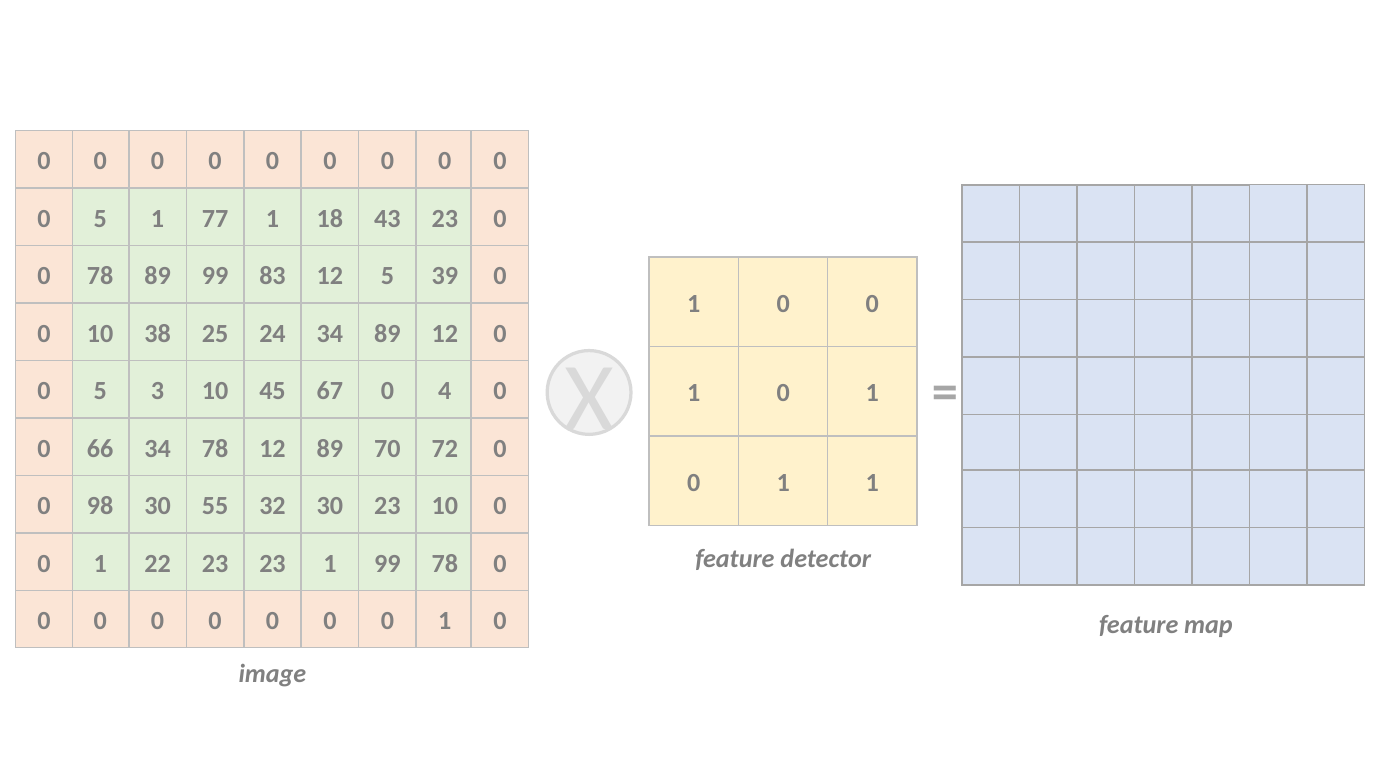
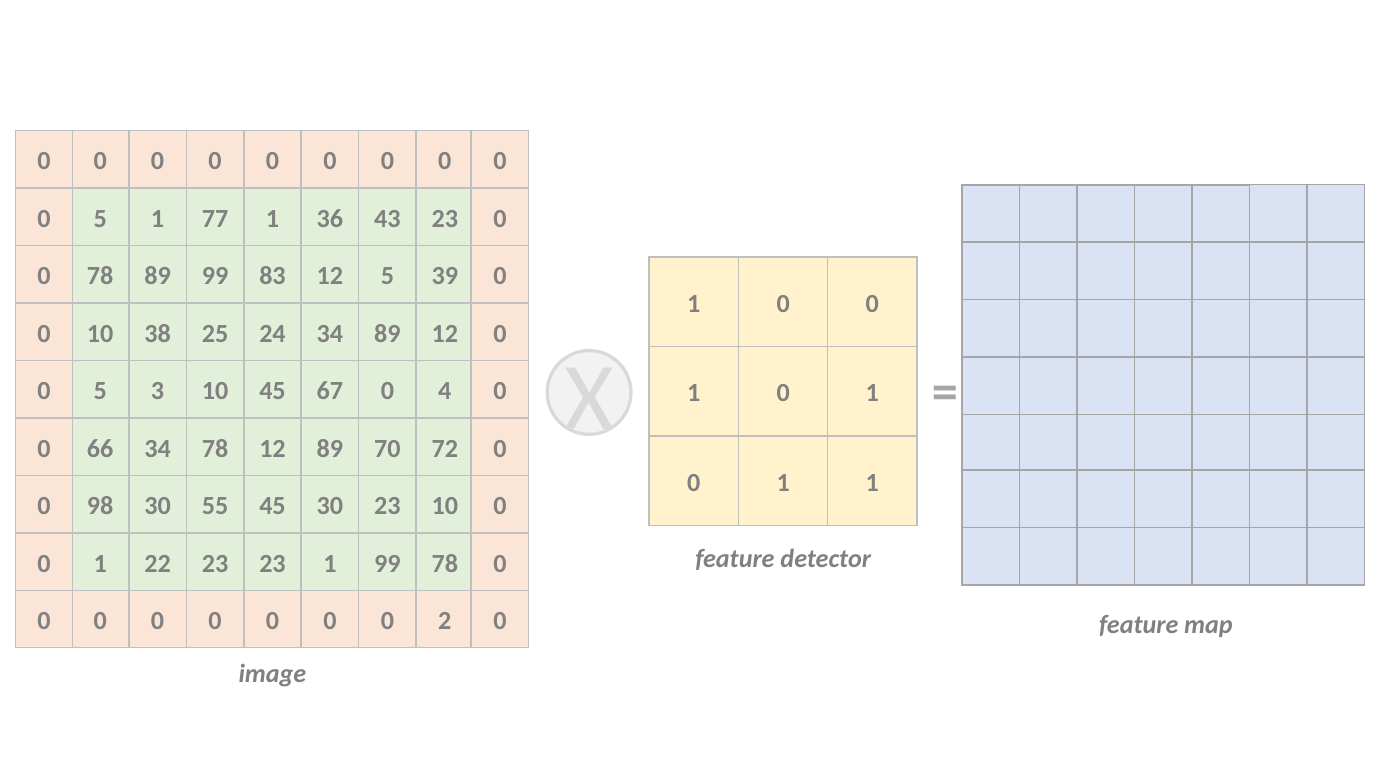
18: 18 -> 36 (330, 219)
55 32: 32 -> 45 (272, 506)
0 0 0 1: 1 -> 2 (445, 621)
